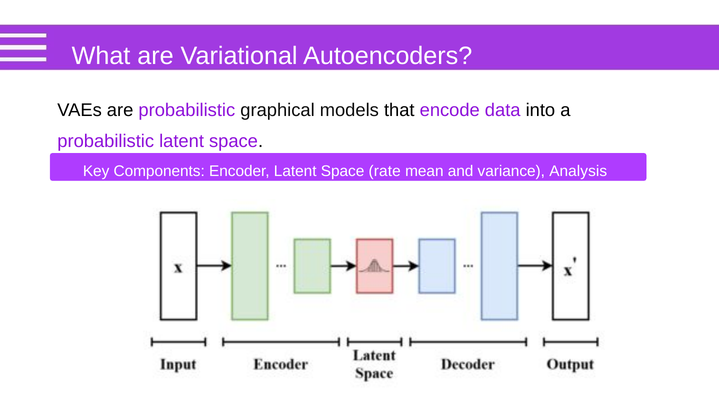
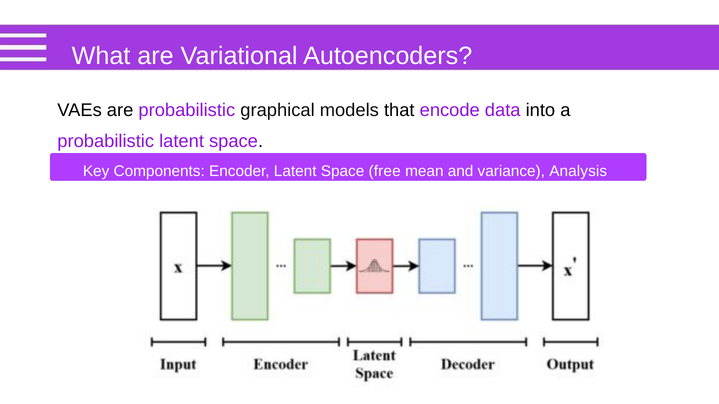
rate: rate -> free (385, 171)
